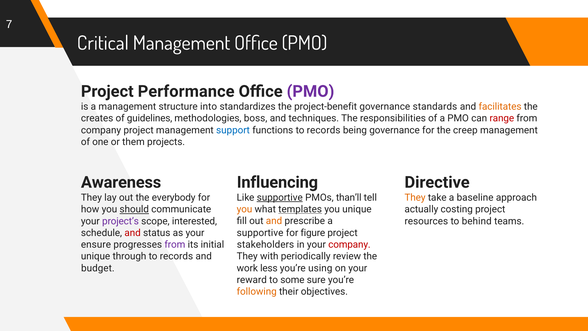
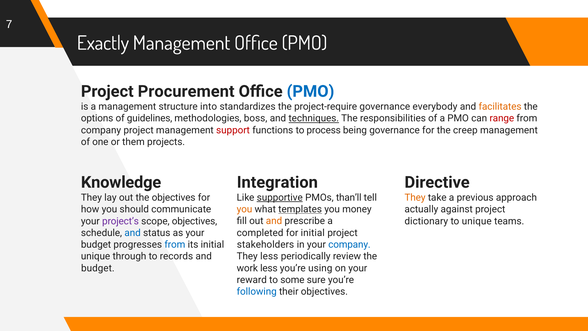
Critical: Critical -> Exactly (103, 43)
Performance: Performance -> Procurement (186, 91)
PMO colour: purple -> blue (310, 91)
project-benefit: project-benefit -> project-require (326, 107)
standards: standards -> everybody (435, 107)
creates: creates -> options (97, 118)
techniques underline: none -> present (314, 118)
support colour: blue -> red (233, 130)
functions to records: records -> process (324, 130)
Awareness: Awareness -> Knowledge (121, 182)
Influencing: Influencing -> Integration (277, 182)
the everybody: everybody -> objectives (174, 197)
baseline: baseline -> previous (475, 197)
should underline: present -> none (134, 209)
you unique: unique -> money (357, 209)
costing: costing -> against (457, 209)
scope interested: interested -> objectives (194, 221)
resources: resources -> dictionary (426, 221)
to behind: behind -> unique (477, 221)
and colour: red -> blue (133, 233)
supportive: supportive -> completed (260, 233)
for figure: figure -> initial (313, 233)
ensure: ensure -> budget (96, 244)
from colour: purple -> blue (175, 244)
company colour: red -> blue (349, 244)
They with: with -> less (269, 256)
following colour: orange -> blue (257, 291)
